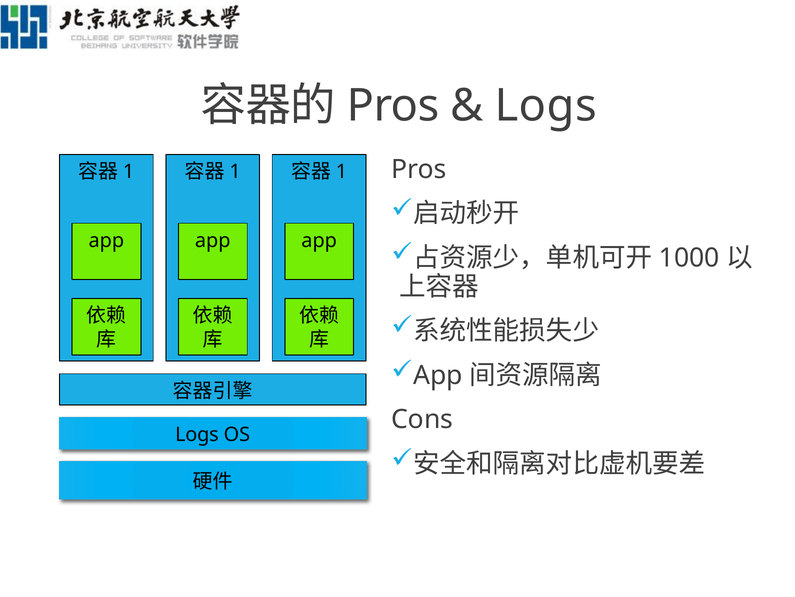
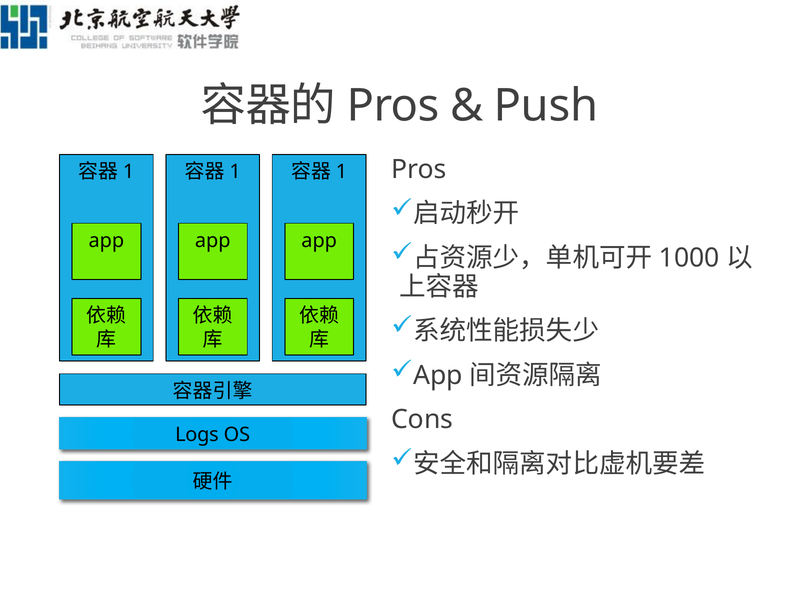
Logs: Logs -> Push (546, 106)
